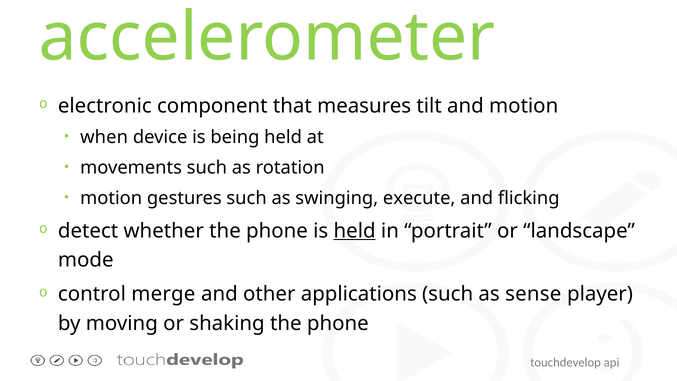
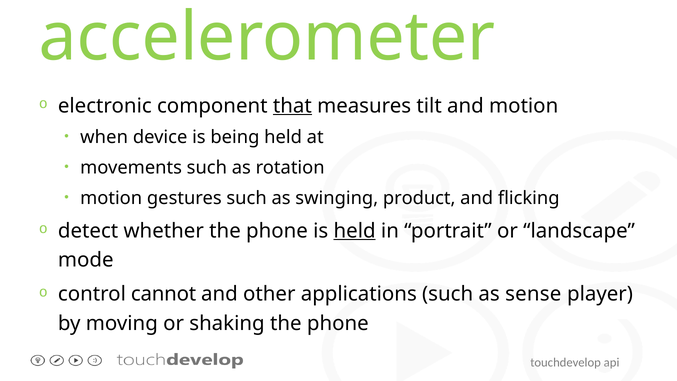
that underline: none -> present (292, 106)
execute: execute -> product (419, 198)
merge: merge -> cannot (164, 294)
